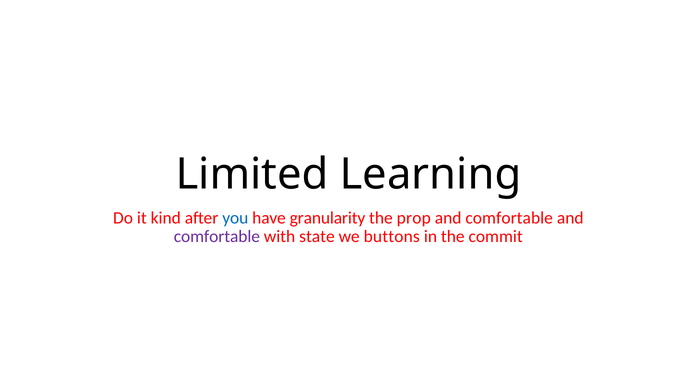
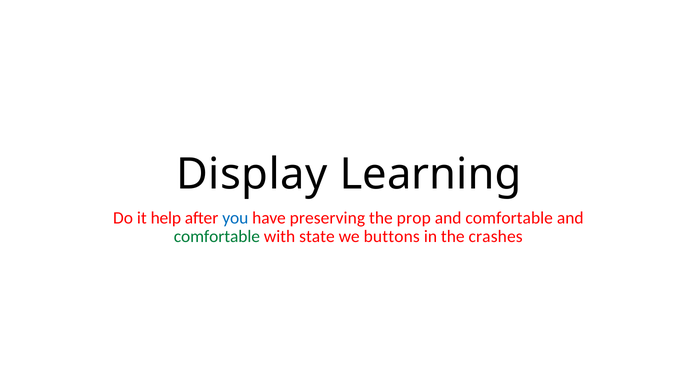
Limited: Limited -> Display (252, 174)
kind: kind -> help (166, 218)
granularity: granularity -> preserving (327, 218)
comfortable colour: purple -> green (217, 237)
commit: commit -> crashes (496, 237)
